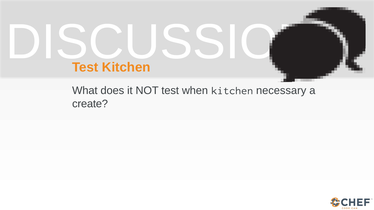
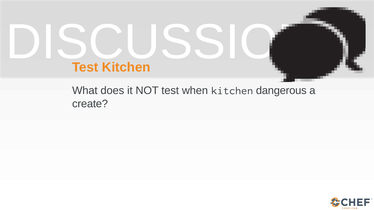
necessary: necessary -> dangerous (281, 91)
